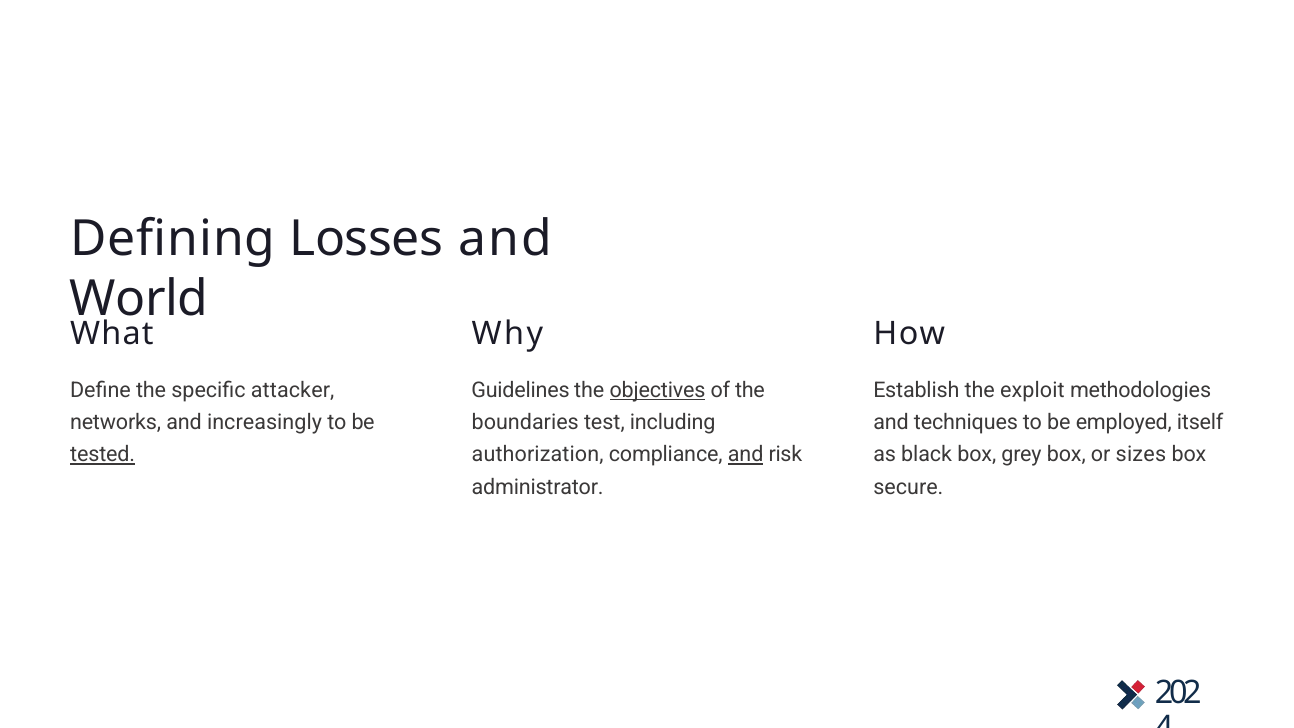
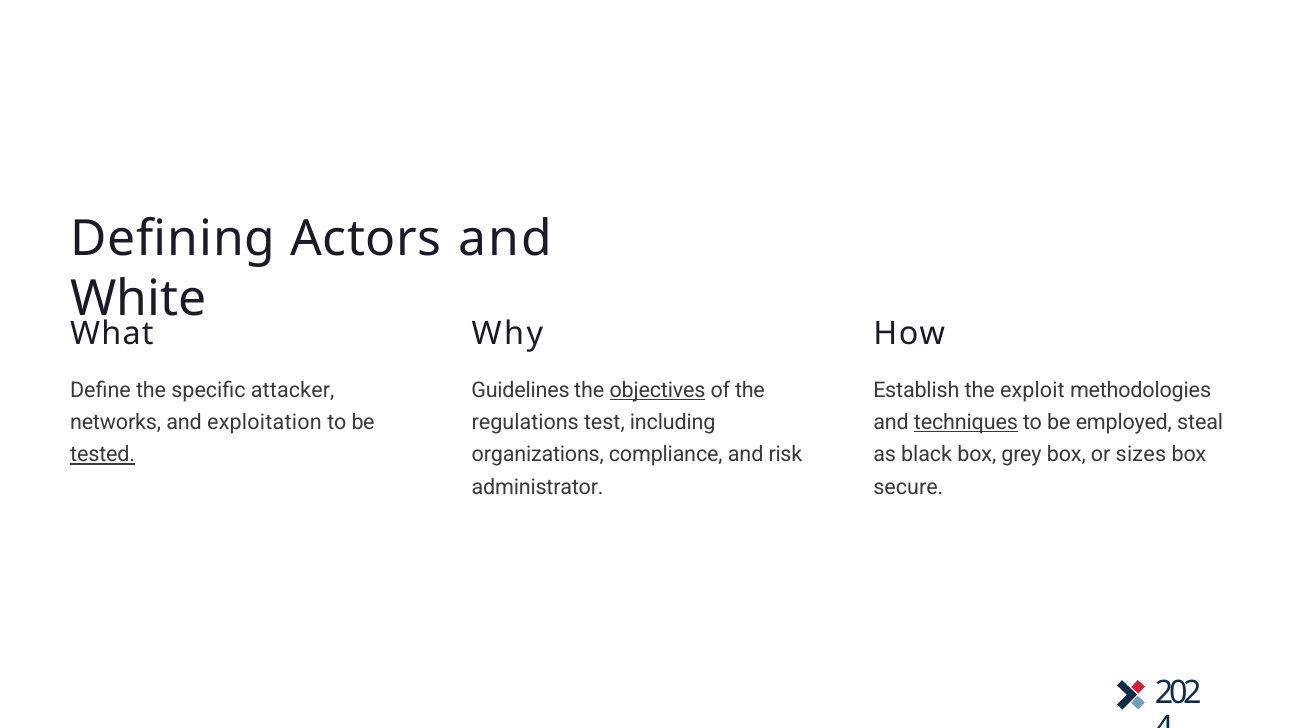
Losses: Losses -> Actors (366, 239)
World: World -> White (139, 299)
increasingly: increasingly -> exploitation (264, 422)
boundaries: boundaries -> regulations (525, 422)
techniques underline: none -> present (966, 422)
itself: itself -> steal (1200, 422)
authorization: authorization -> organizations (538, 455)
and underline: present -> none (746, 455)
